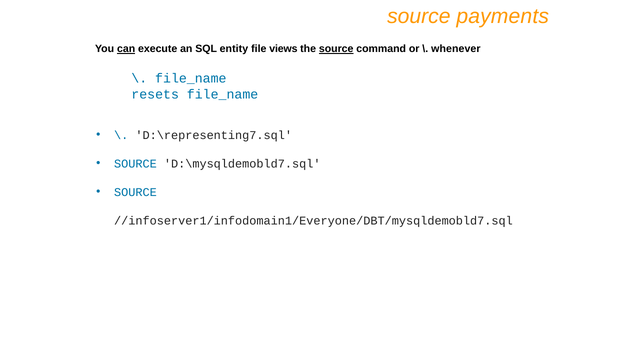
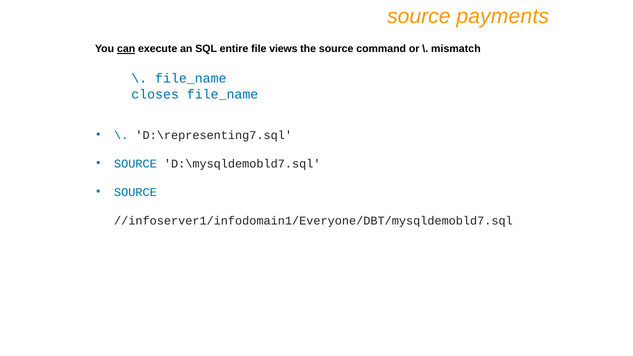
entity: entity -> entire (234, 49)
source underline: present -> none (336, 49)
whenever: whenever -> mismatch (456, 49)
resets: resets -> closes (155, 94)
